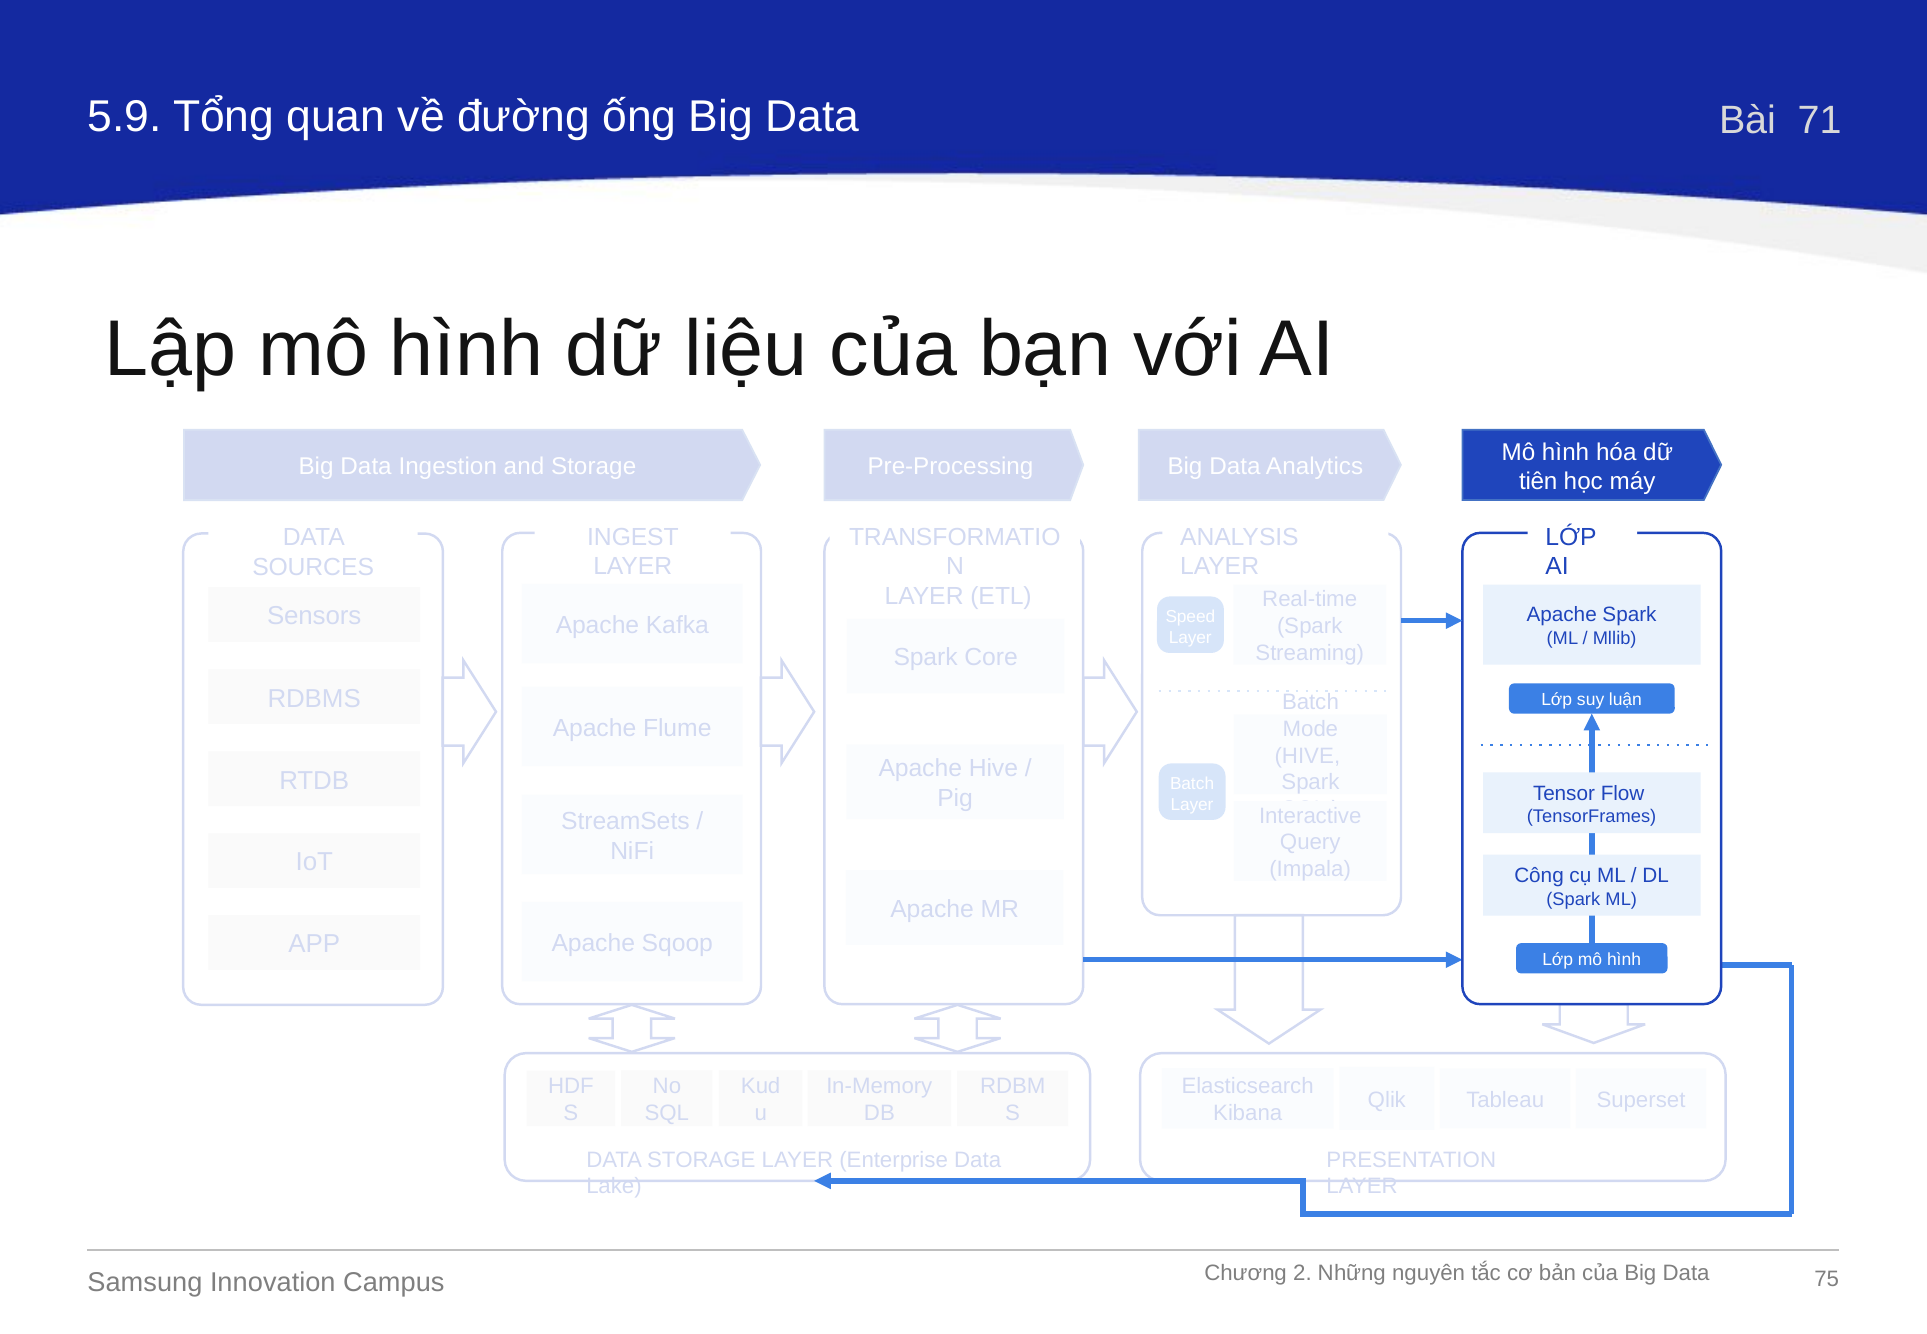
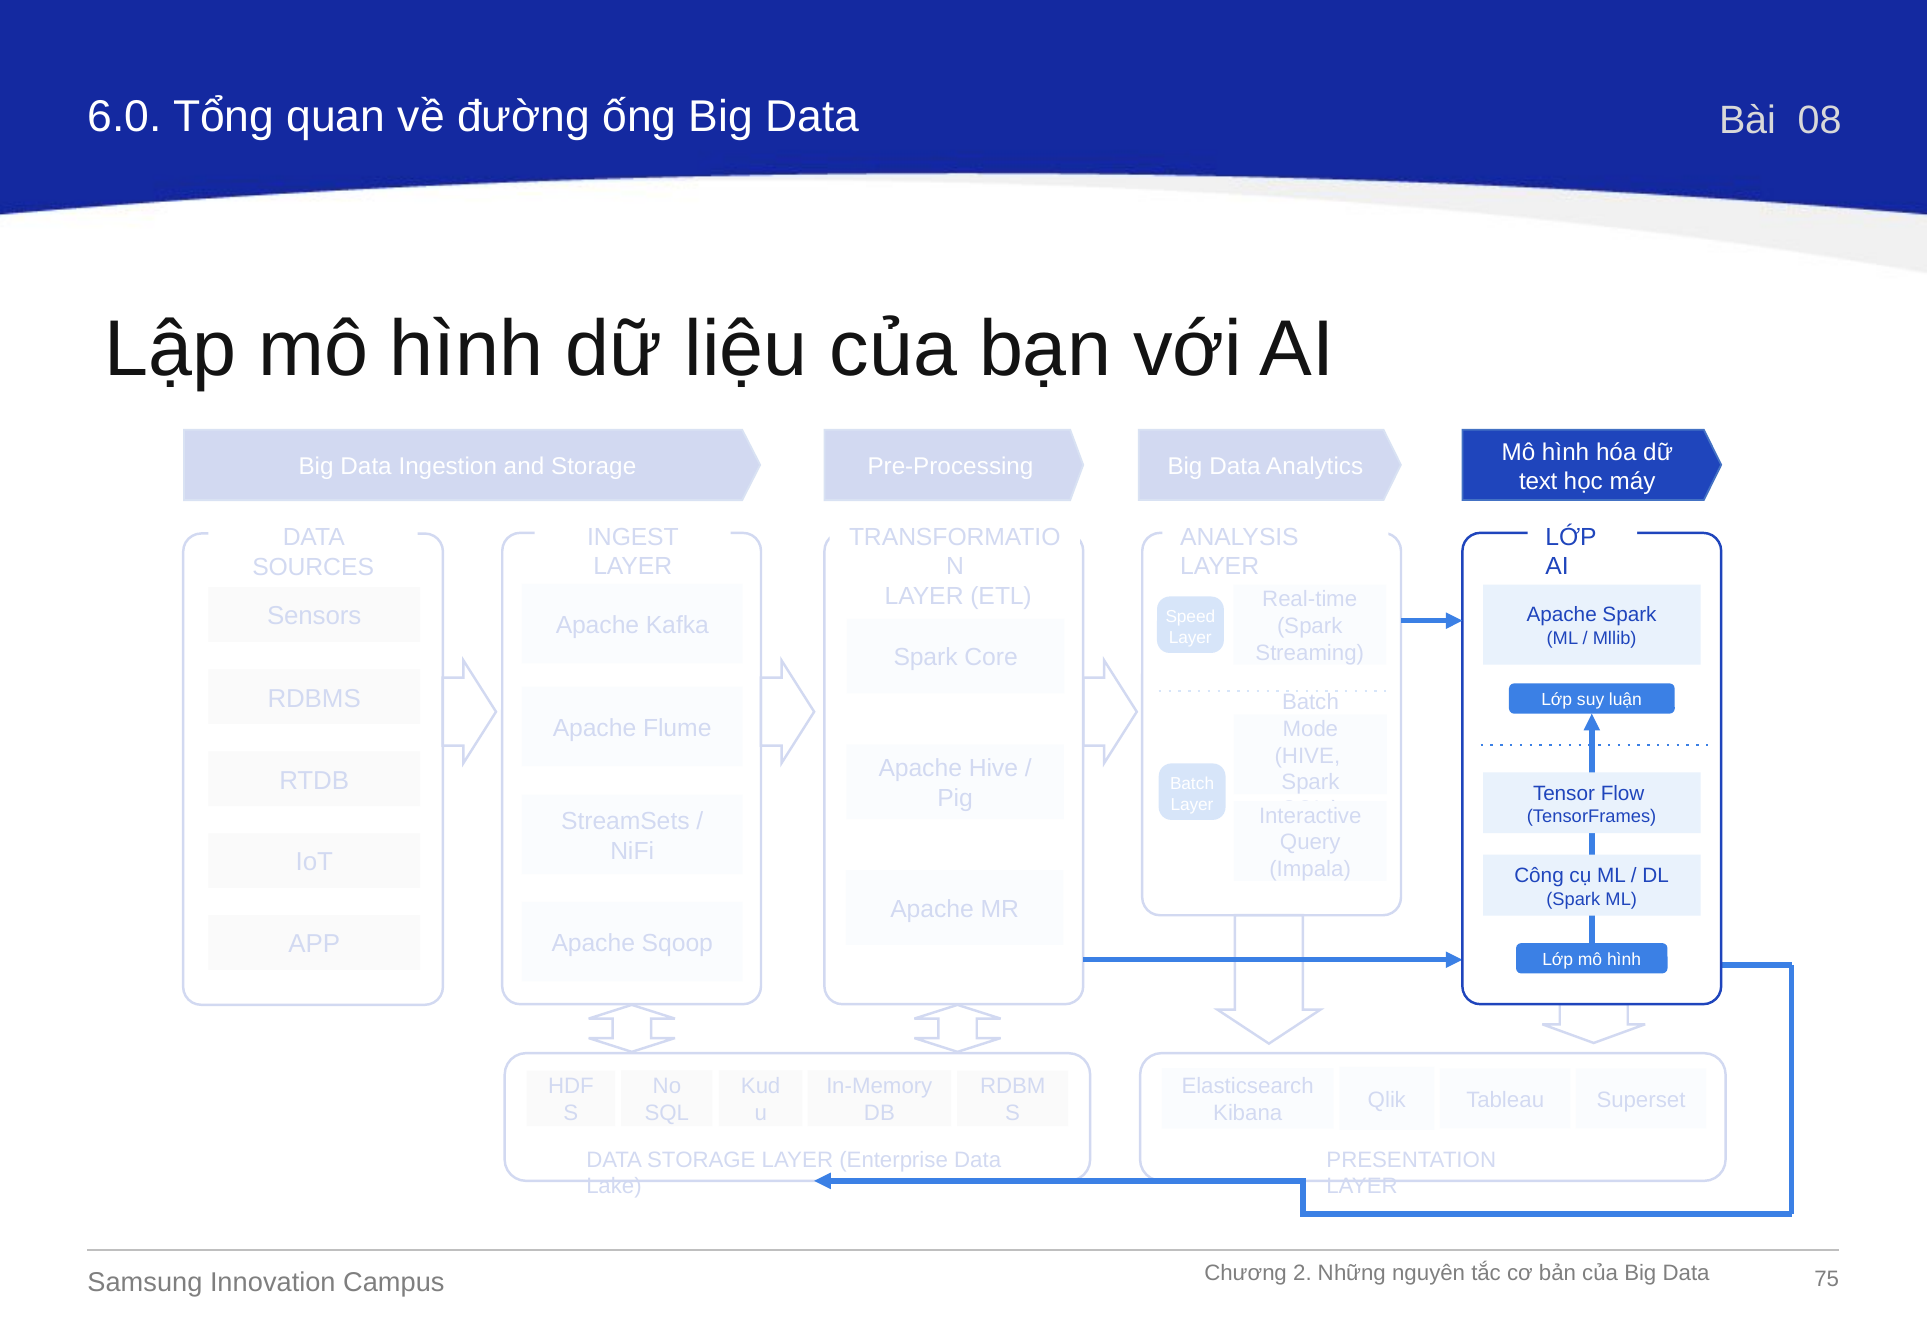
5.9: 5.9 -> 6.0 (124, 117)
71: 71 -> 08 (1820, 120)
tiên: tiên -> text (1538, 481)
